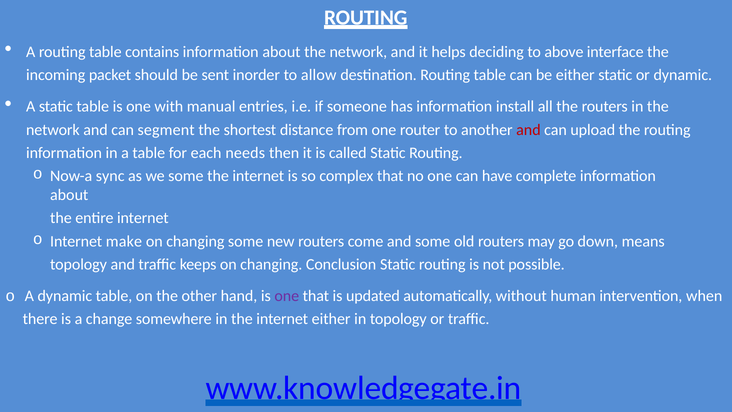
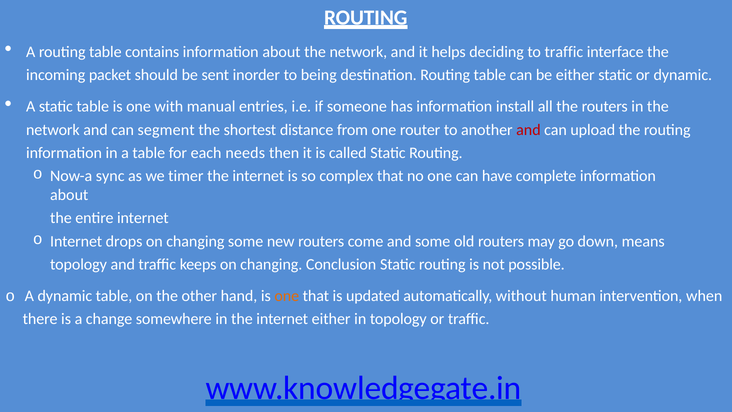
to above: above -> traffic (564, 52)
allow: allow -> being (319, 75)
we some: some -> timer (186, 176)
make: make -> drops (124, 241)
one colour: purple -> orange (287, 296)
